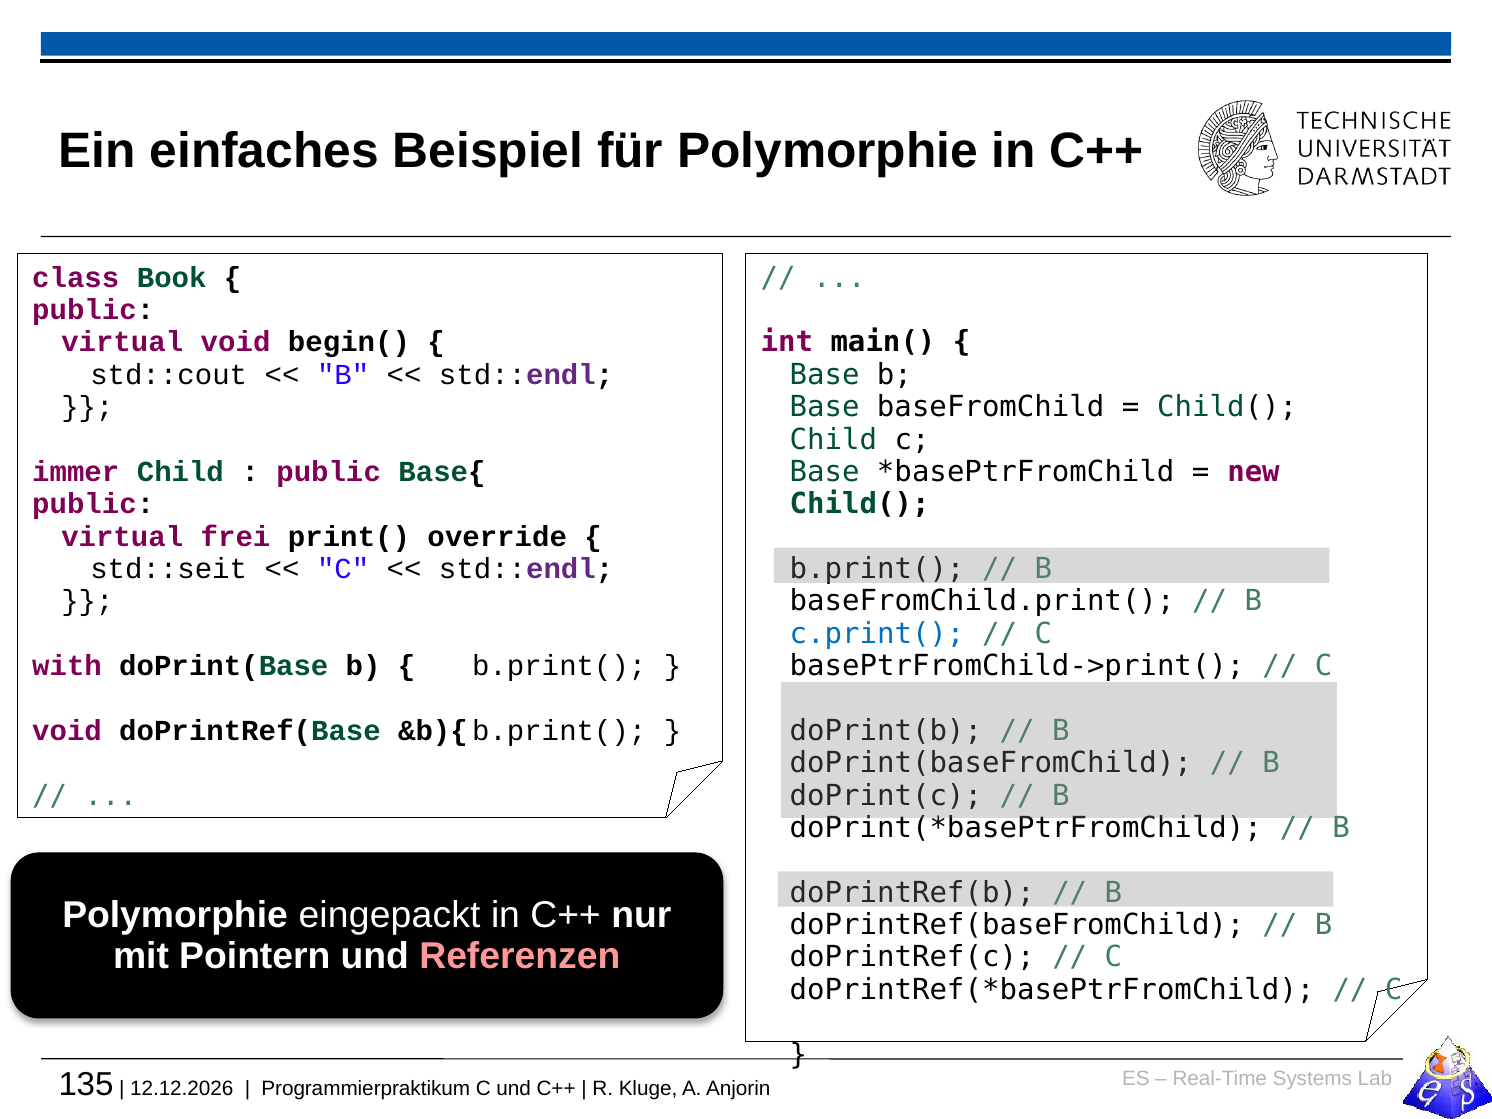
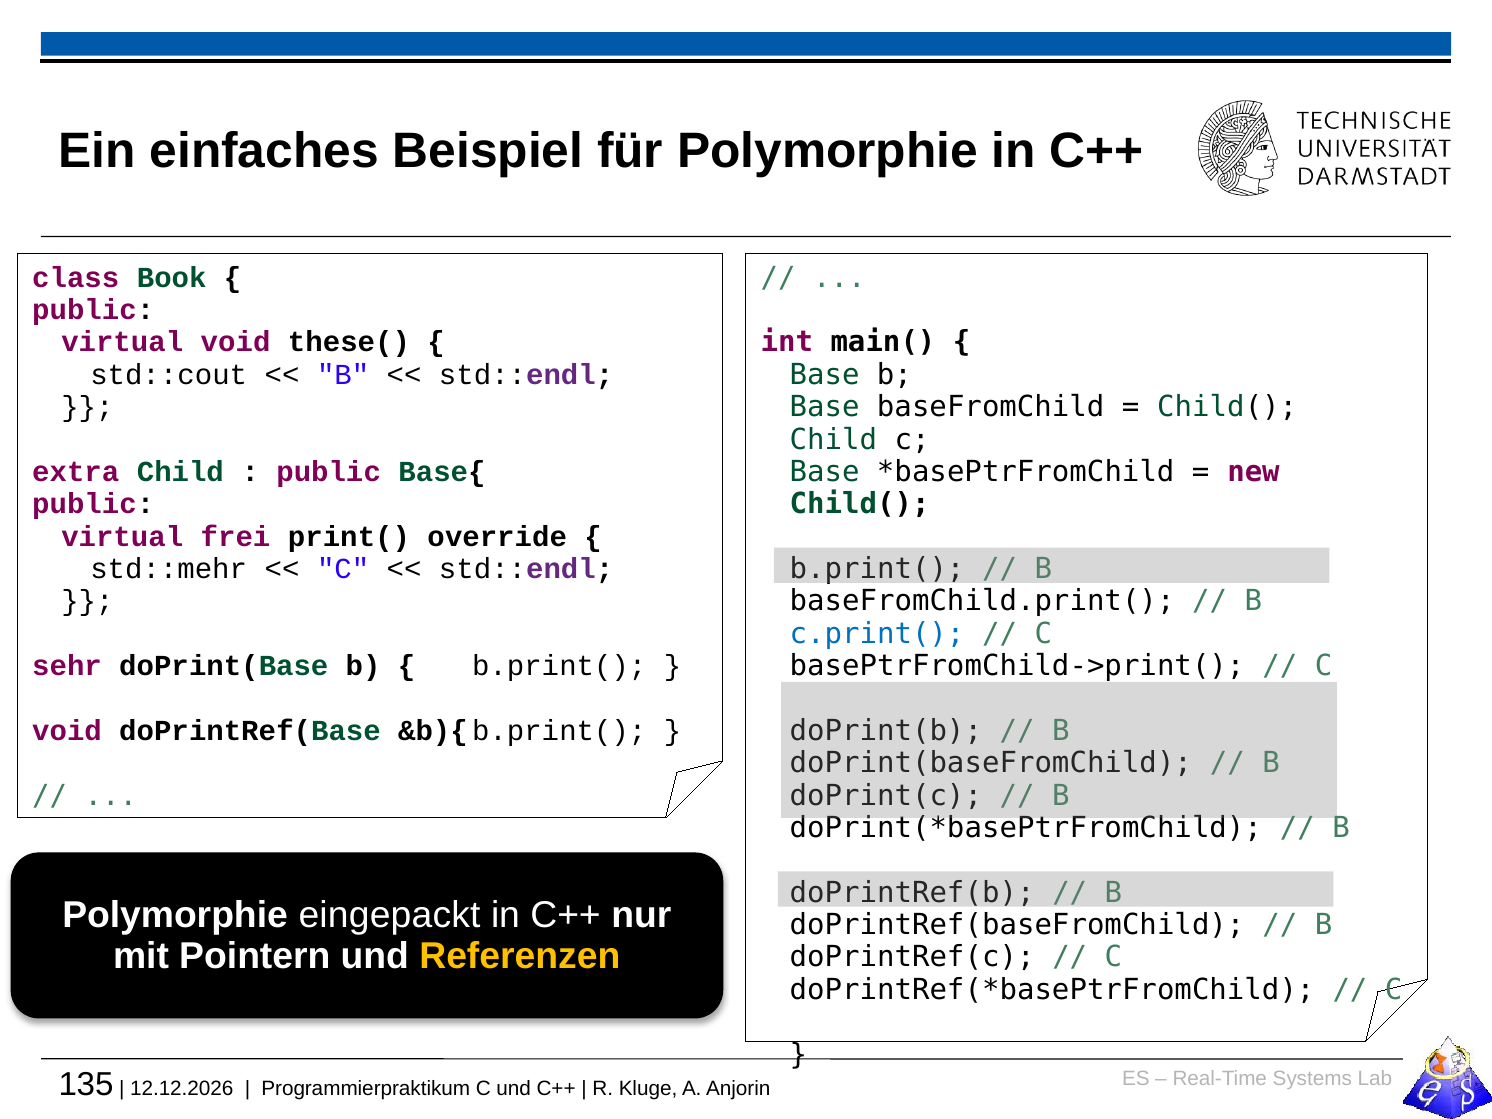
begin(: begin( -> these( (349, 342)
immer: immer -> extra (76, 472)
std::seit: std::seit -> std::mehr (169, 569)
with: with -> sehr (67, 666)
Referenzen colour: pink -> yellow (520, 956)
